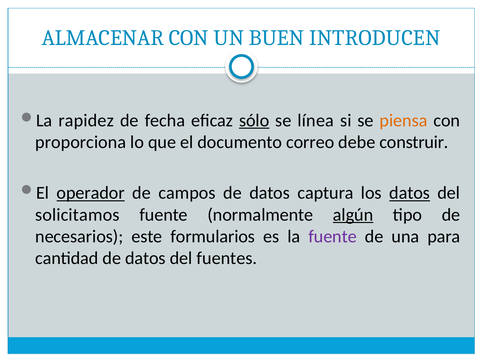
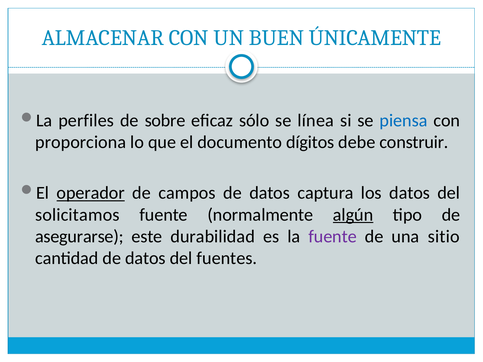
INTRODUCEN: INTRODUCEN -> ÚNICAMENTE (375, 38)
rapidez: rapidez -> perfiles (86, 121)
fecha: fecha -> sobre (165, 121)
sólo underline: present -> none (254, 121)
piensa colour: orange -> blue (404, 121)
correo: correo -> dígitos (310, 142)
datos underline: present -> none (410, 193)
necesarios: necesarios -> asegurarse (79, 237)
formularios: formularios -> durabilidad (213, 237)
para: para -> sitio (444, 237)
